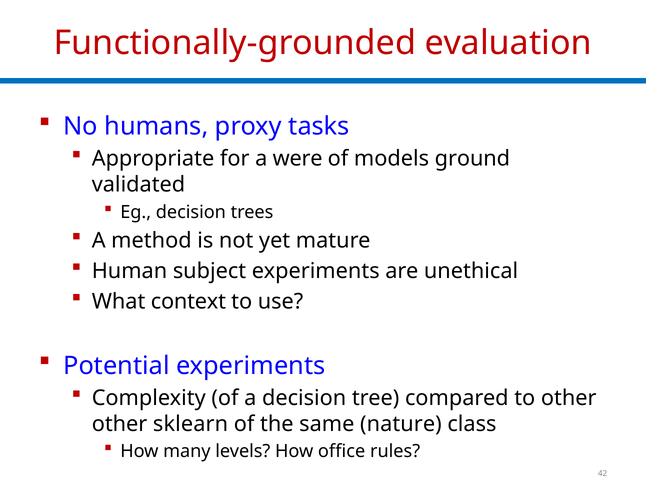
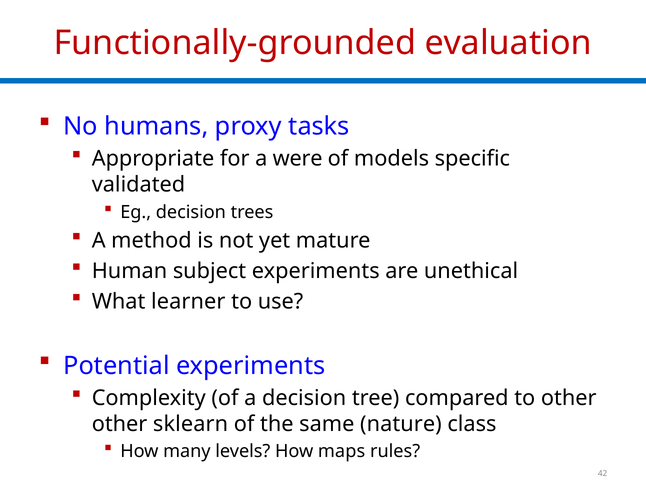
ground: ground -> specific (472, 159)
context: context -> learner (188, 301)
office: office -> maps (342, 451)
